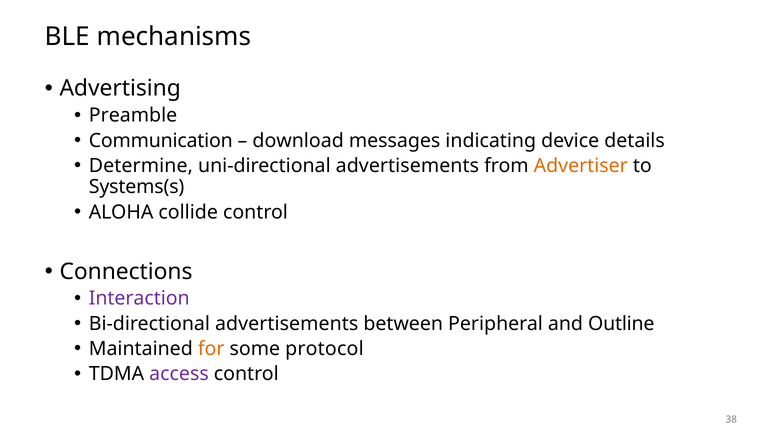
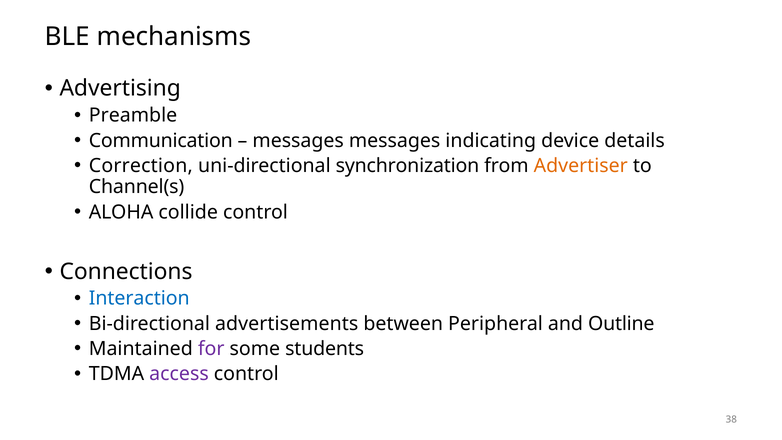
download: download -> messages (298, 141)
Determine: Determine -> Correction (141, 166)
uni-directional advertisements: advertisements -> synchronization (407, 166)
Systems(s: Systems(s -> Channel(s (137, 187)
Interaction colour: purple -> blue (139, 298)
for colour: orange -> purple (211, 349)
protocol: protocol -> students (325, 349)
